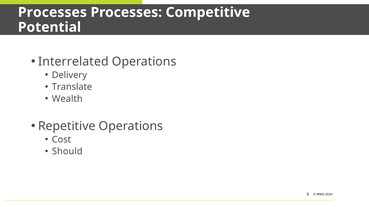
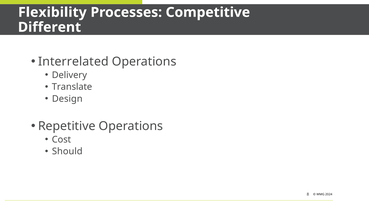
Processes: Processes -> Flexibility (52, 12)
Potential: Potential -> Different (50, 27)
Wealth: Wealth -> Design (67, 99)
